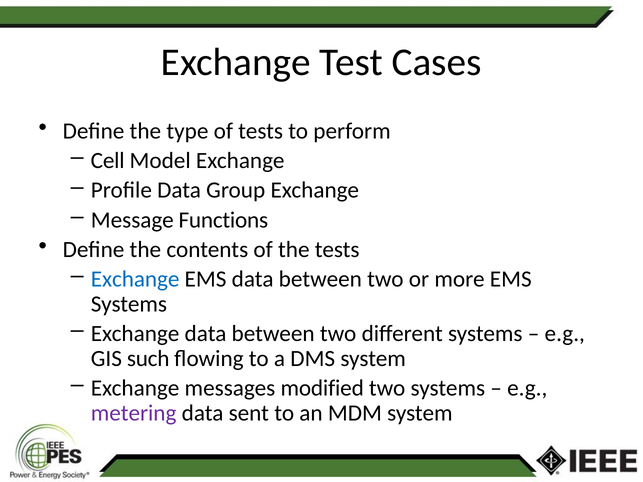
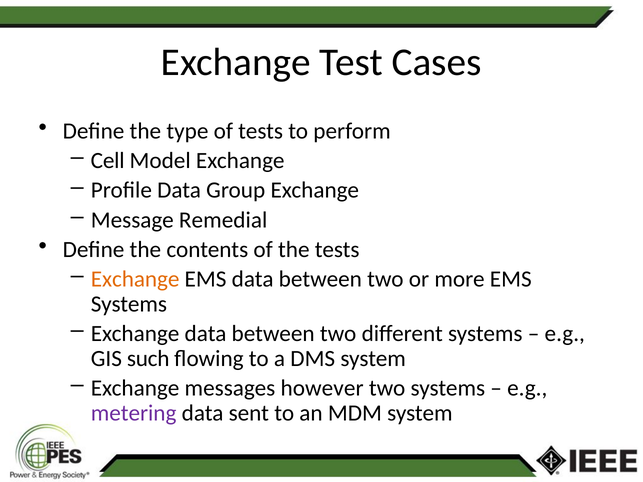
Functions: Functions -> Remedial (223, 220)
Exchange colour: blue -> orange (135, 279)
modified: modified -> however (322, 388)
